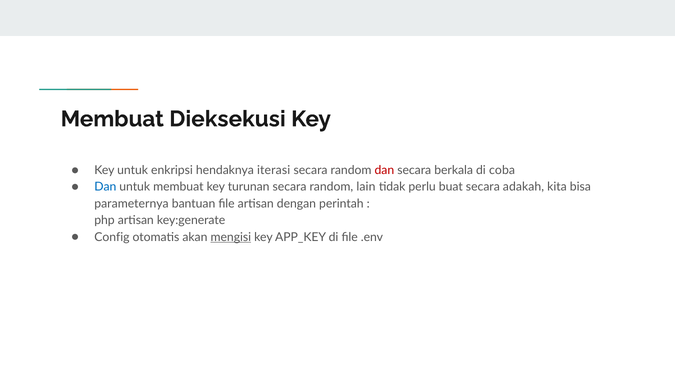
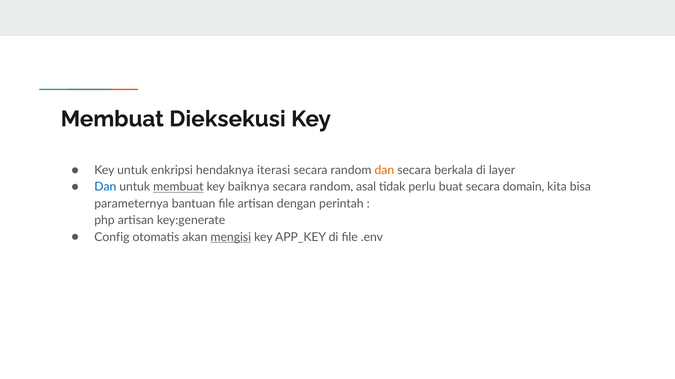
dan colour: red -> orange (384, 171)
coba: coba -> layer (502, 171)
membuat underline: none -> present (178, 187)
turunan: turunan -> baiknya (249, 187)
lain: lain -> asal (366, 187)
adakah: adakah -> domain (524, 187)
